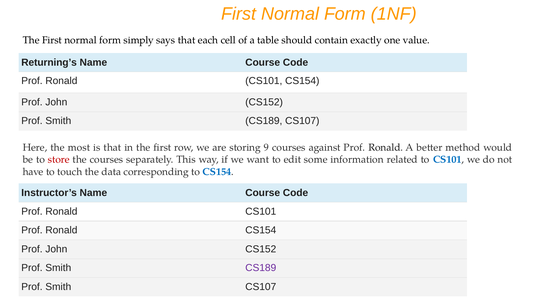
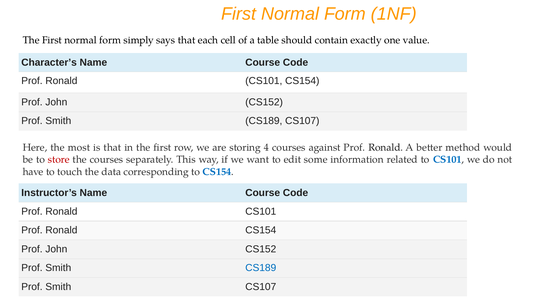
Returning’s: Returning’s -> Character’s (49, 63)
9: 9 -> 4 (266, 148)
CS189 colour: purple -> blue (261, 268)
